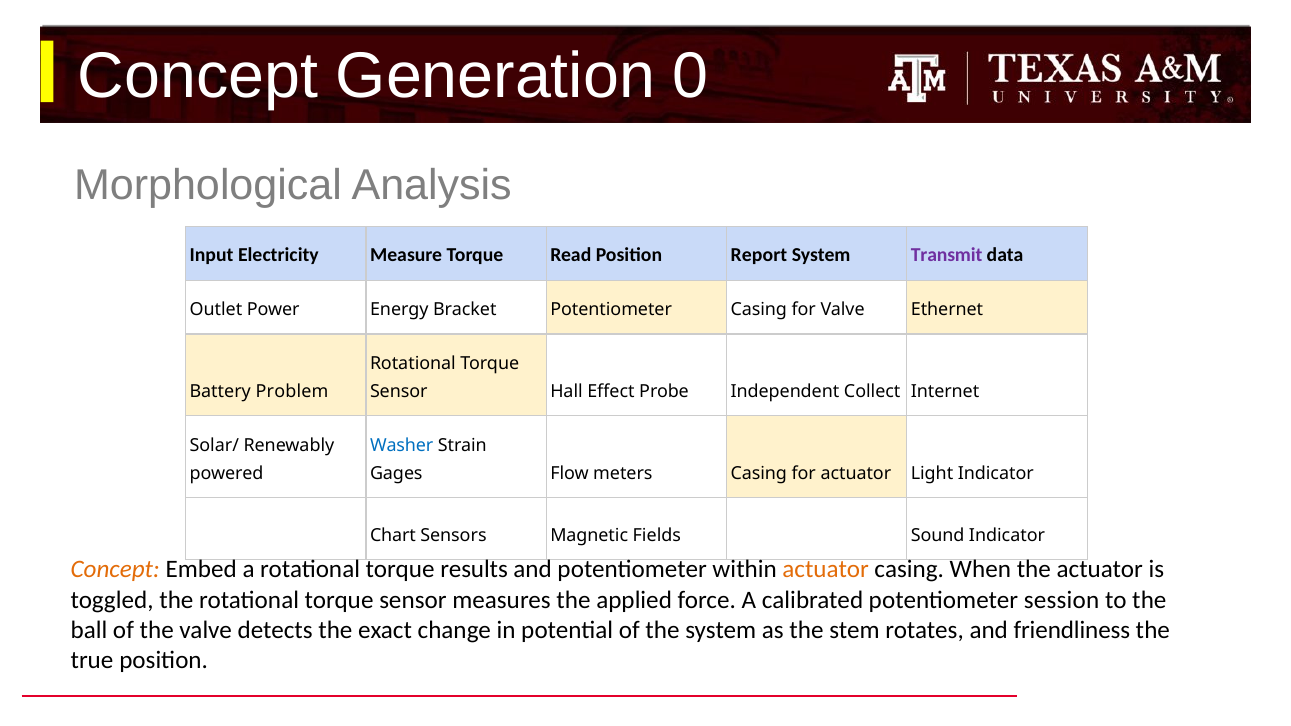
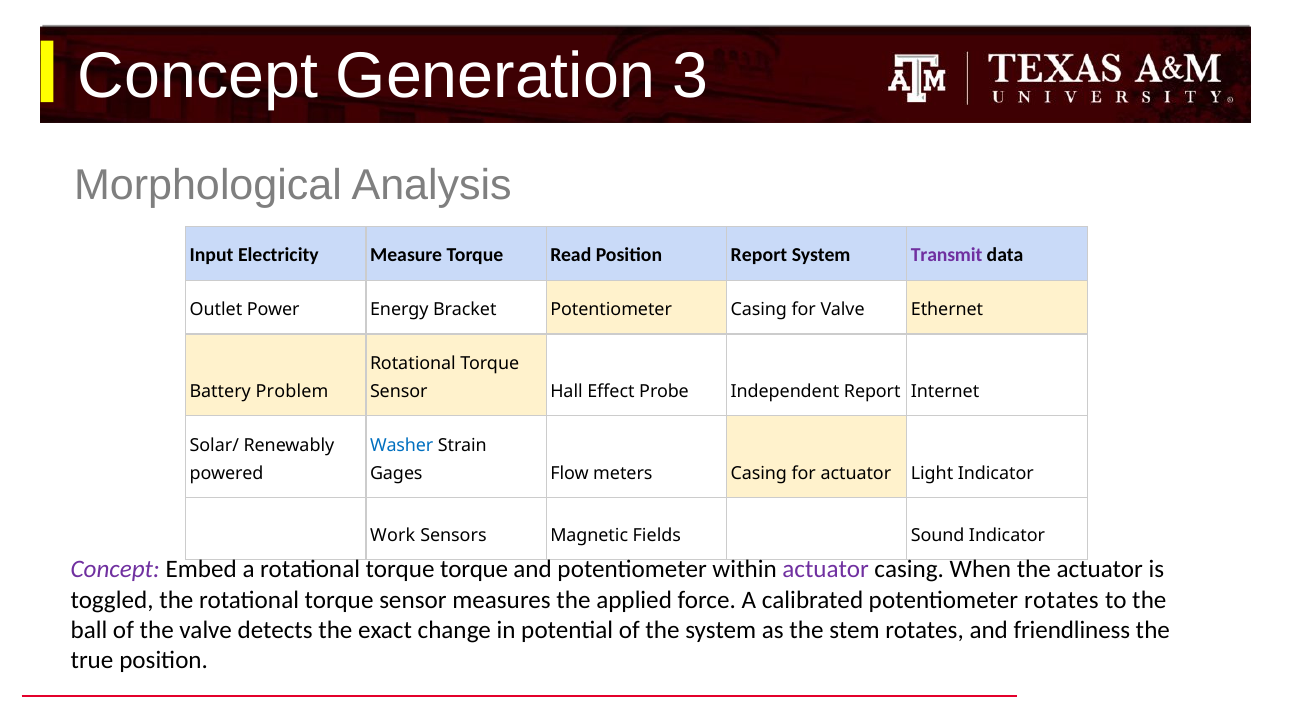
0: 0 -> 3 (691, 76)
Independent Collect: Collect -> Report (872, 392)
Chart: Chart -> Work (393, 535)
Concept colour: orange -> purple (115, 570)
torque results: results -> torque (474, 570)
actuator colour: orange -> purple (826, 570)
potentiometer session: session -> rotates (1061, 600)
